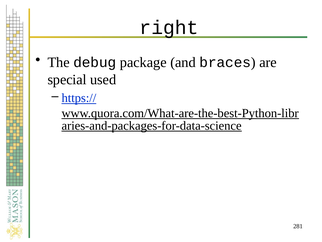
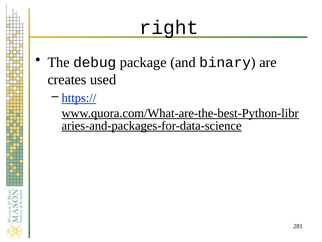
braces: braces -> binary (225, 62)
special: special -> creates (67, 79)
